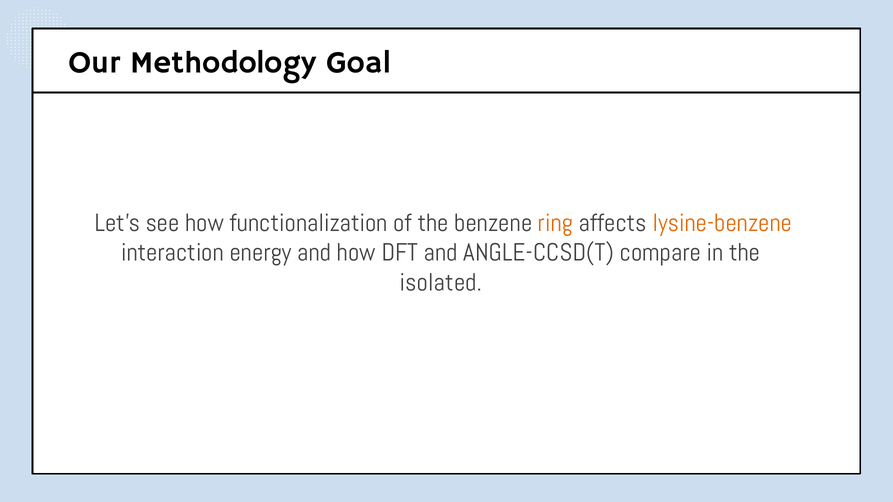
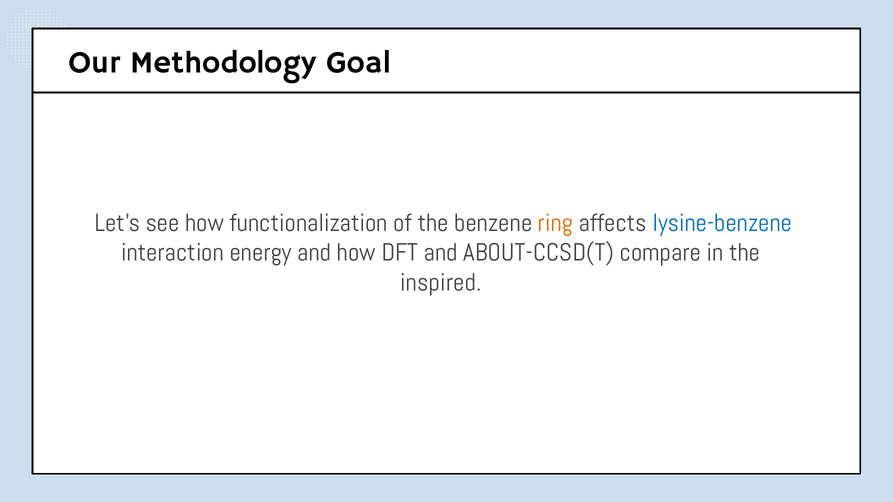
lysine-benzene colour: orange -> blue (722, 223)
ANGLE-CCSD(T: ANGLE-CCSD(T -> ABOUT-CCSD(T (539, 253)
isolated: isolated -> inspired (441, 283)
